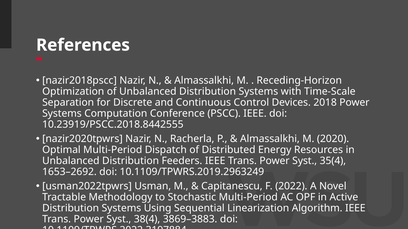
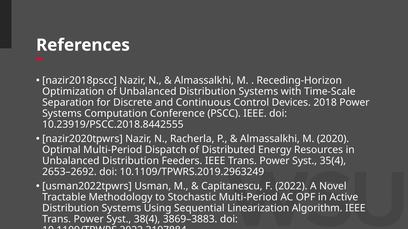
1653–2692: 1653–2692 -> 2653–2692 (69, 172)
